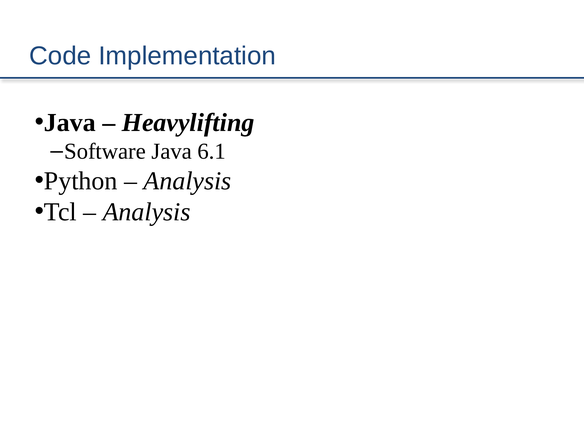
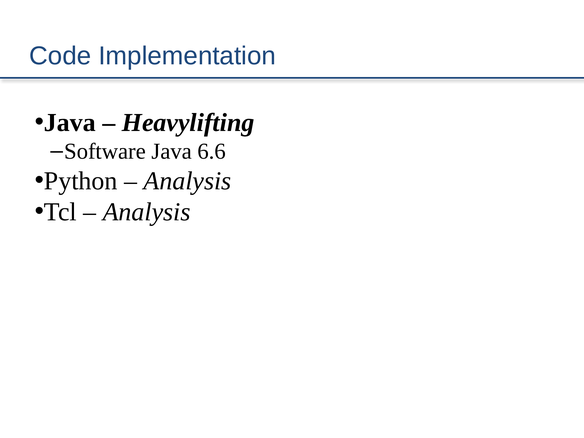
6.1: 6.1 -> 6.6 (212, 151)
